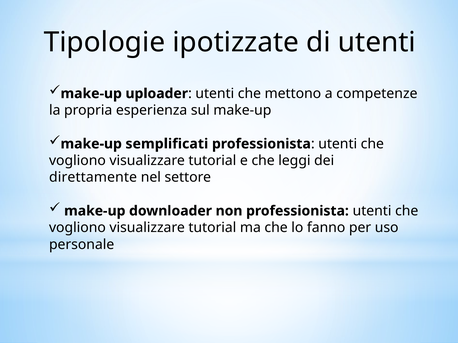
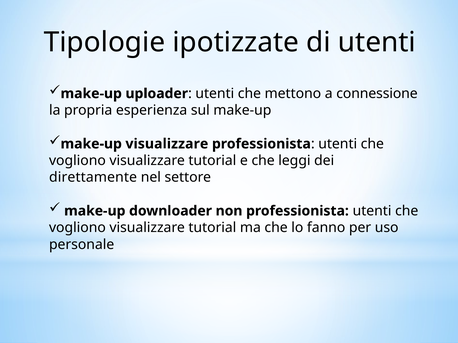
competenze: competenze -> connessione (377, 94)
make-up semplificati: semplificati -> visualizzare (167, 144)
